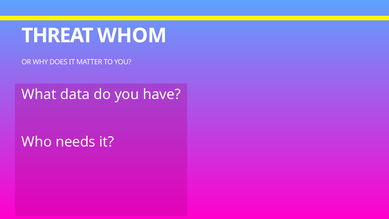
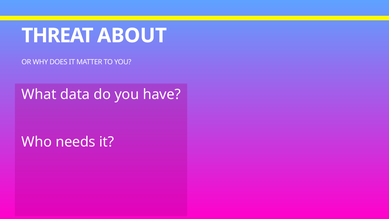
WHOM: WHOM -> ABOUT (132, 36)
